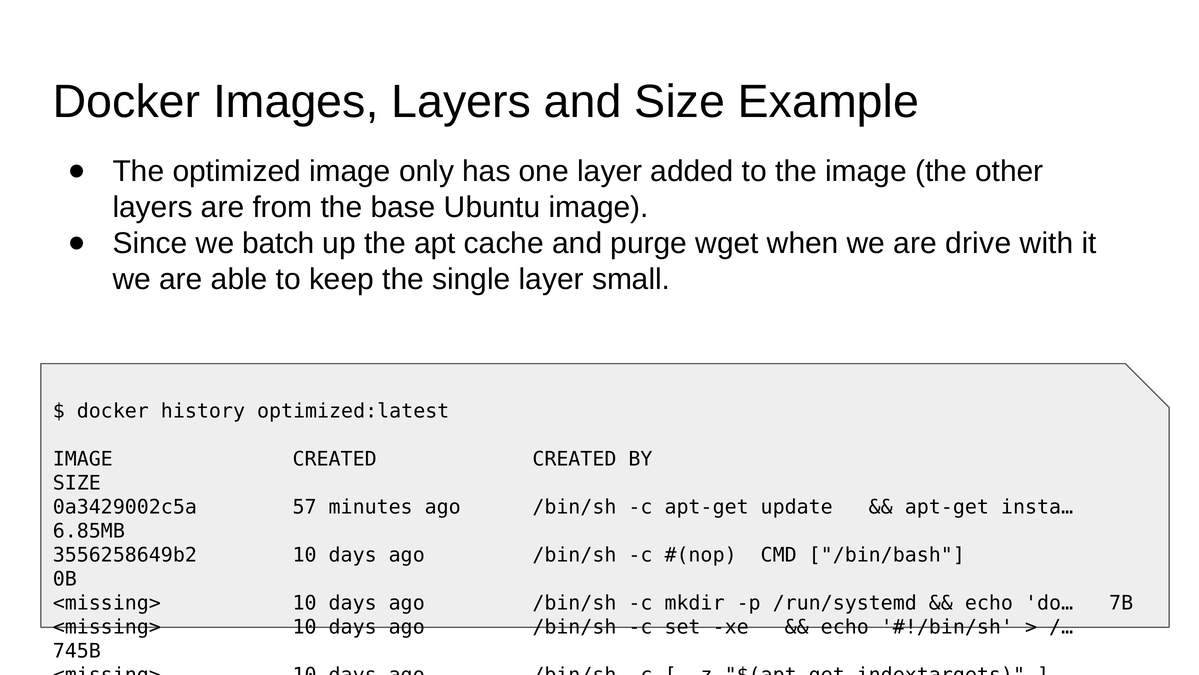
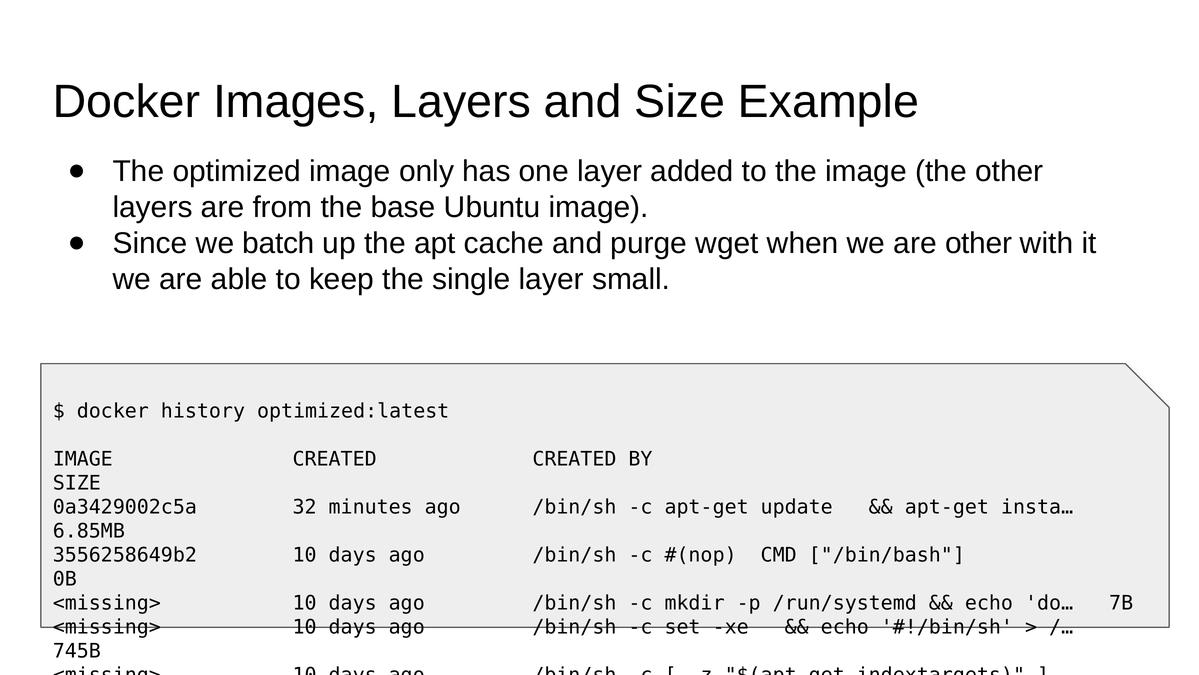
are drive: drive -> other (979, 243)
57: 57 -> 32 (305, 507)
